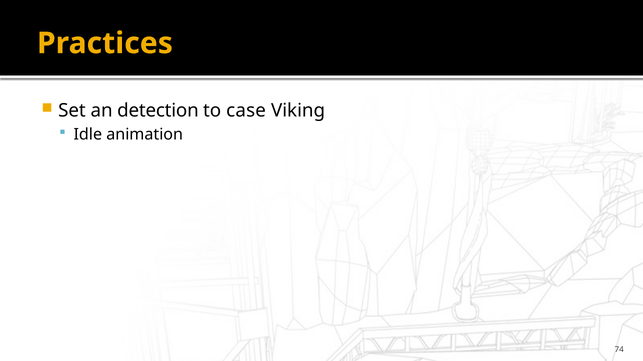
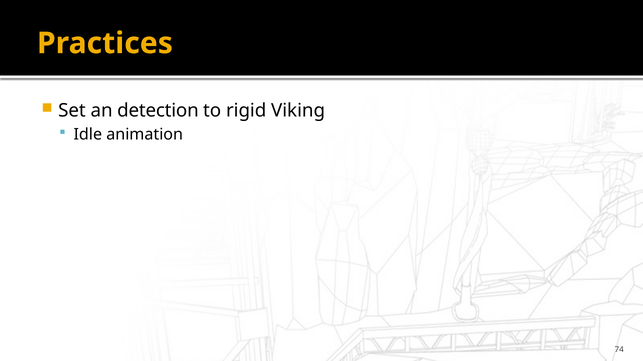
case: case -> rigid (246, 111)
